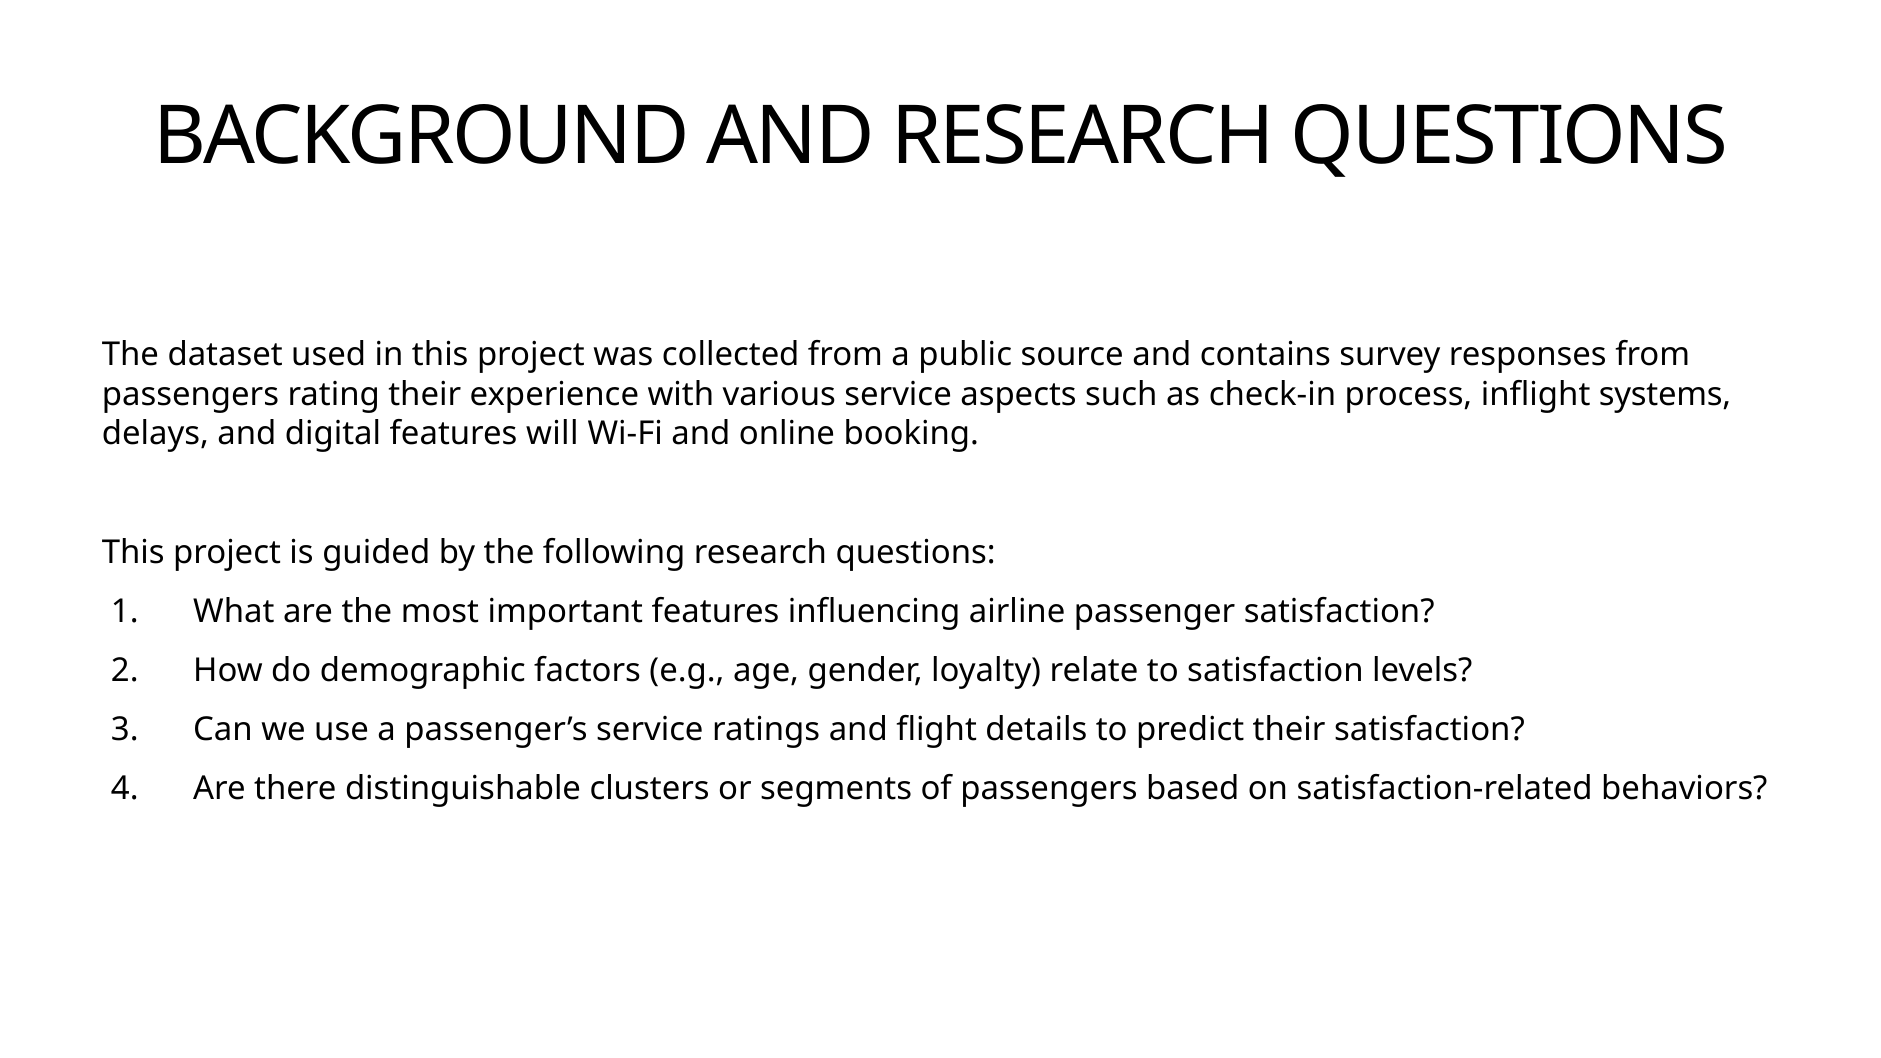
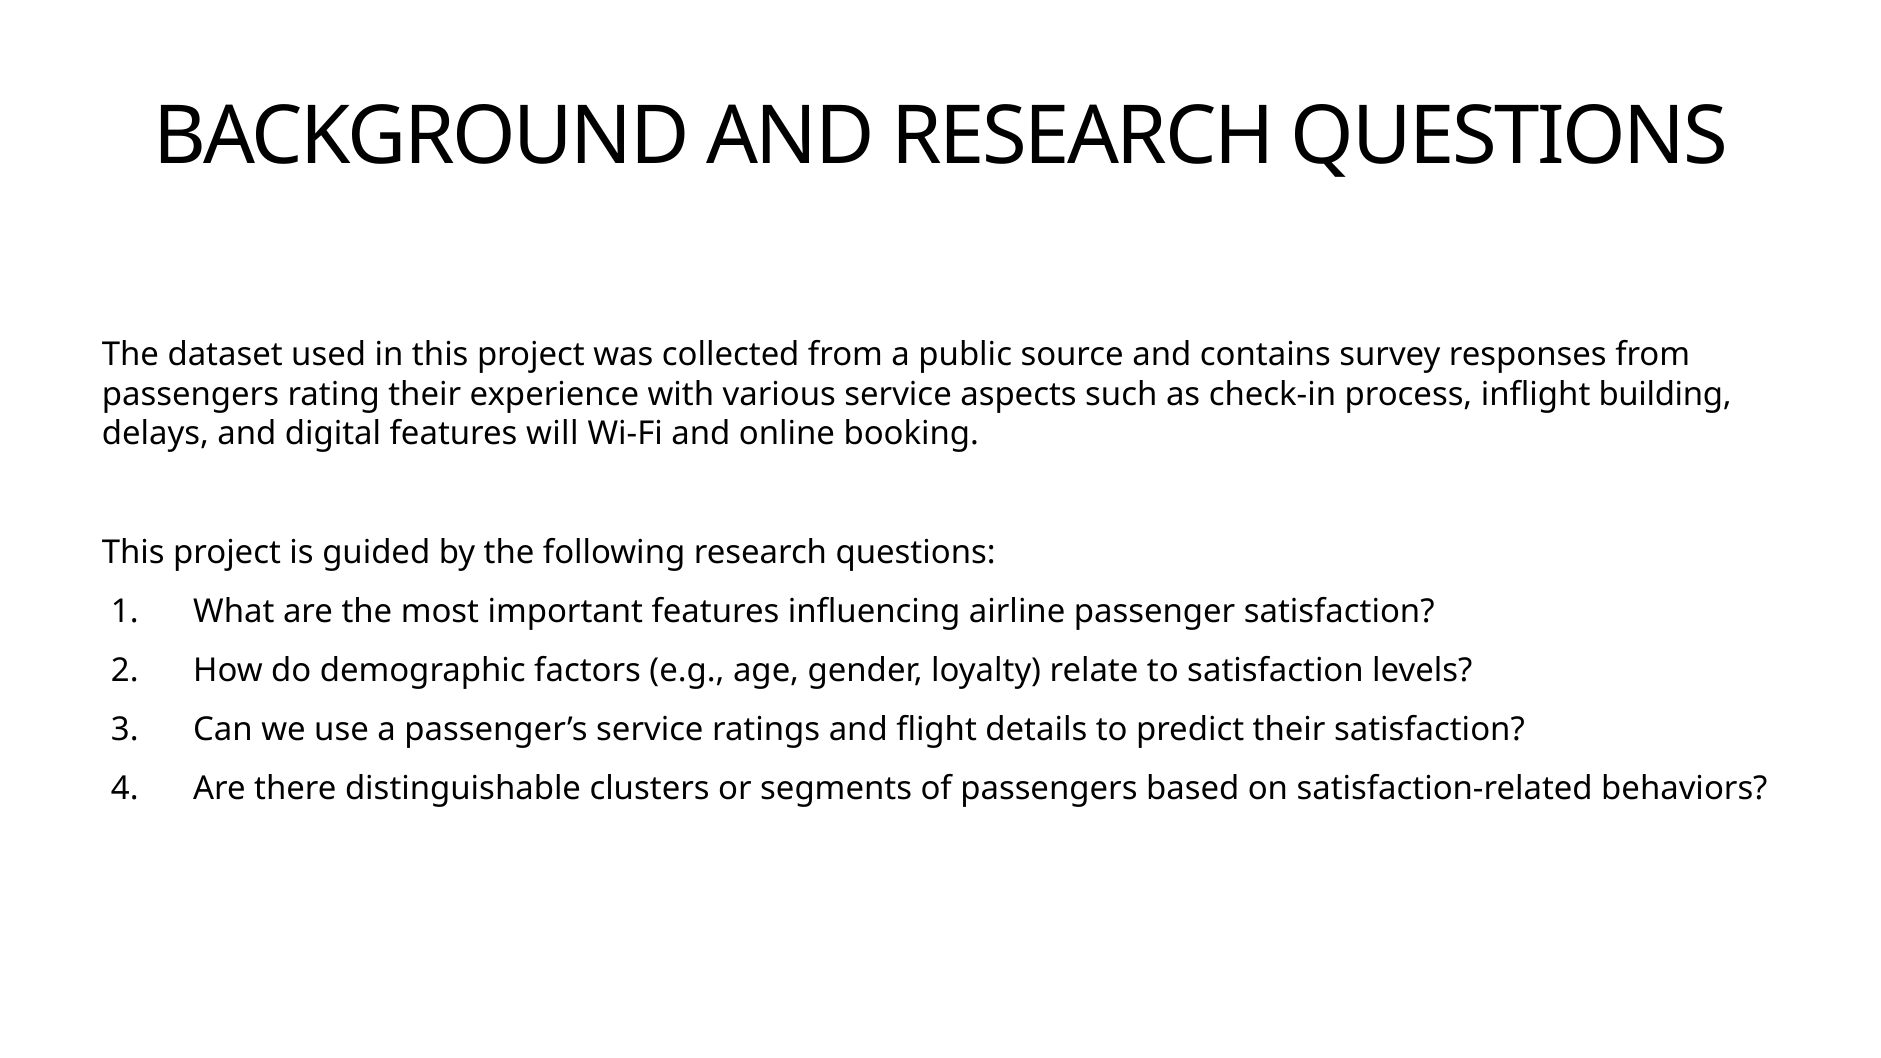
systems: systems -> building (1665, 395)
